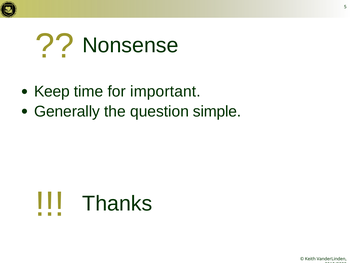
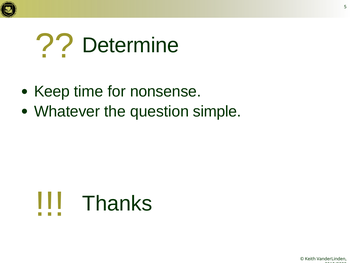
Nonsense: Nonsense -> Determine (130, 45)
important: important -> nonsense (166, 91)
Generally: Generally -> Whatever (67, 111)
